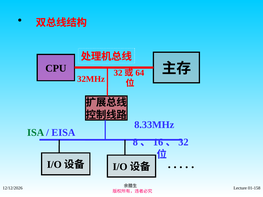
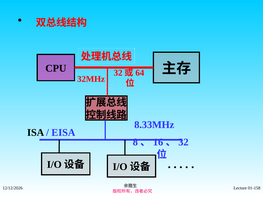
ISA colour: green -> black (36, 133)
